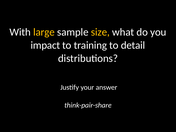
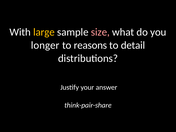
size colour: yellow -> pink (100, 32)
impact: impact -> longer (45, 45)
training: training -> reasons (90, 45)
